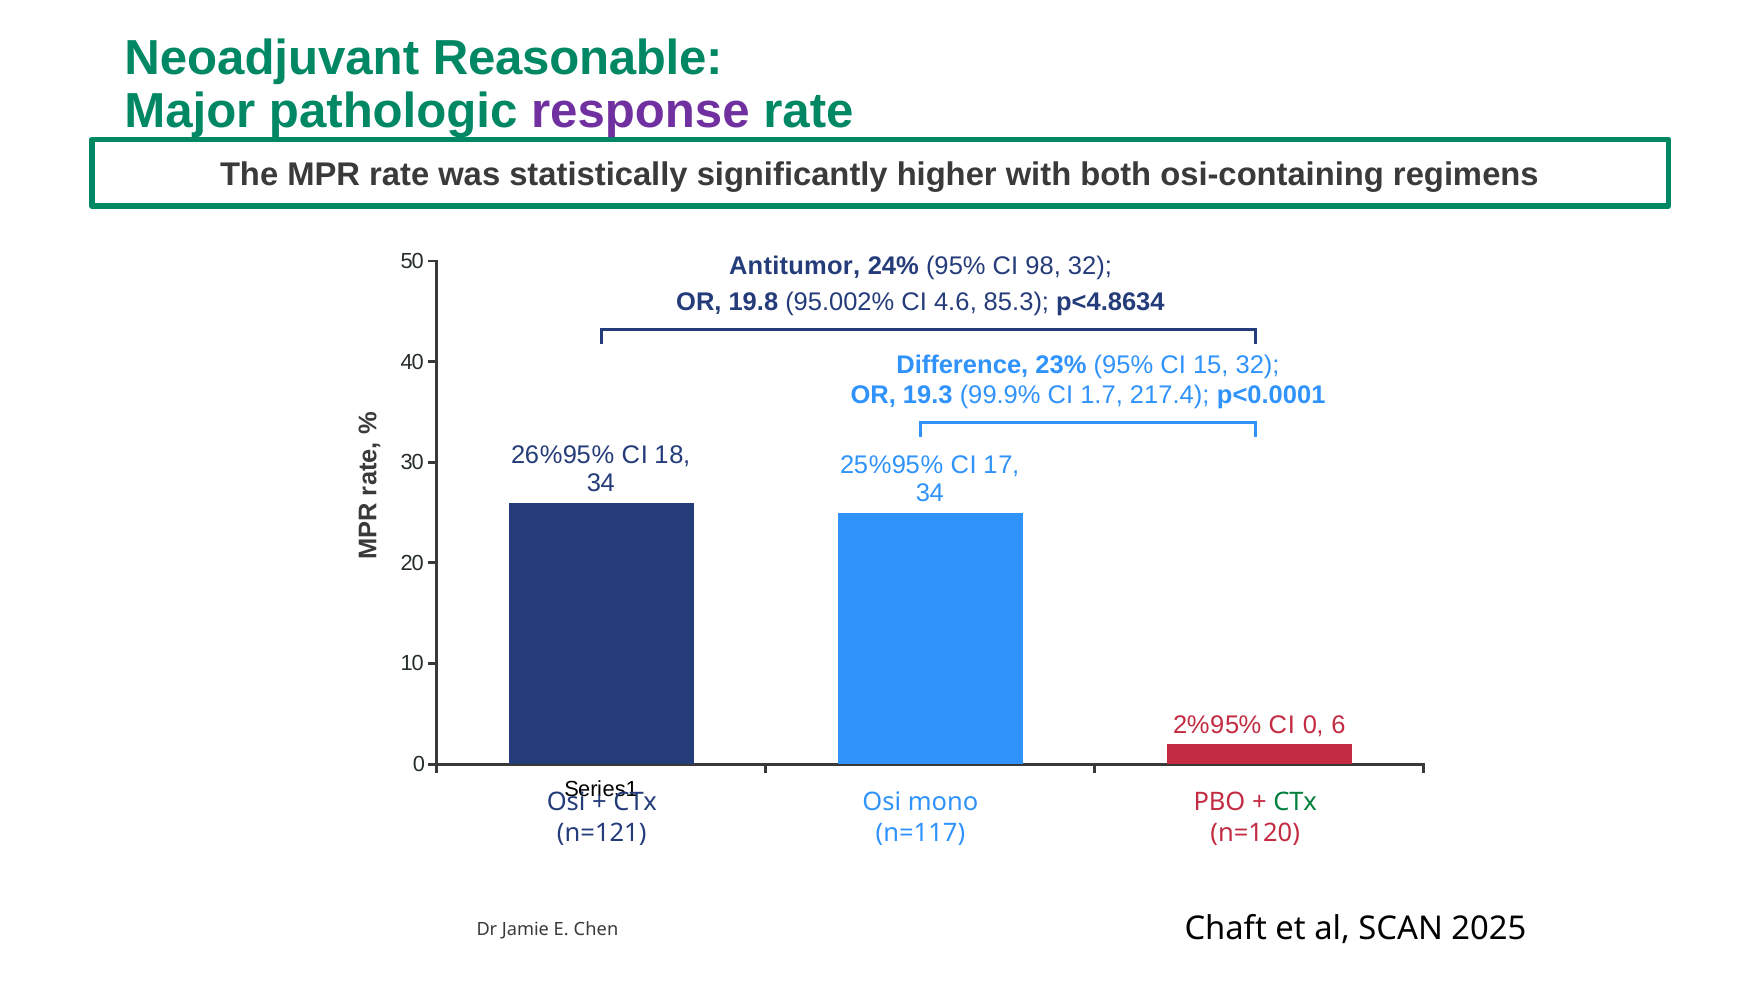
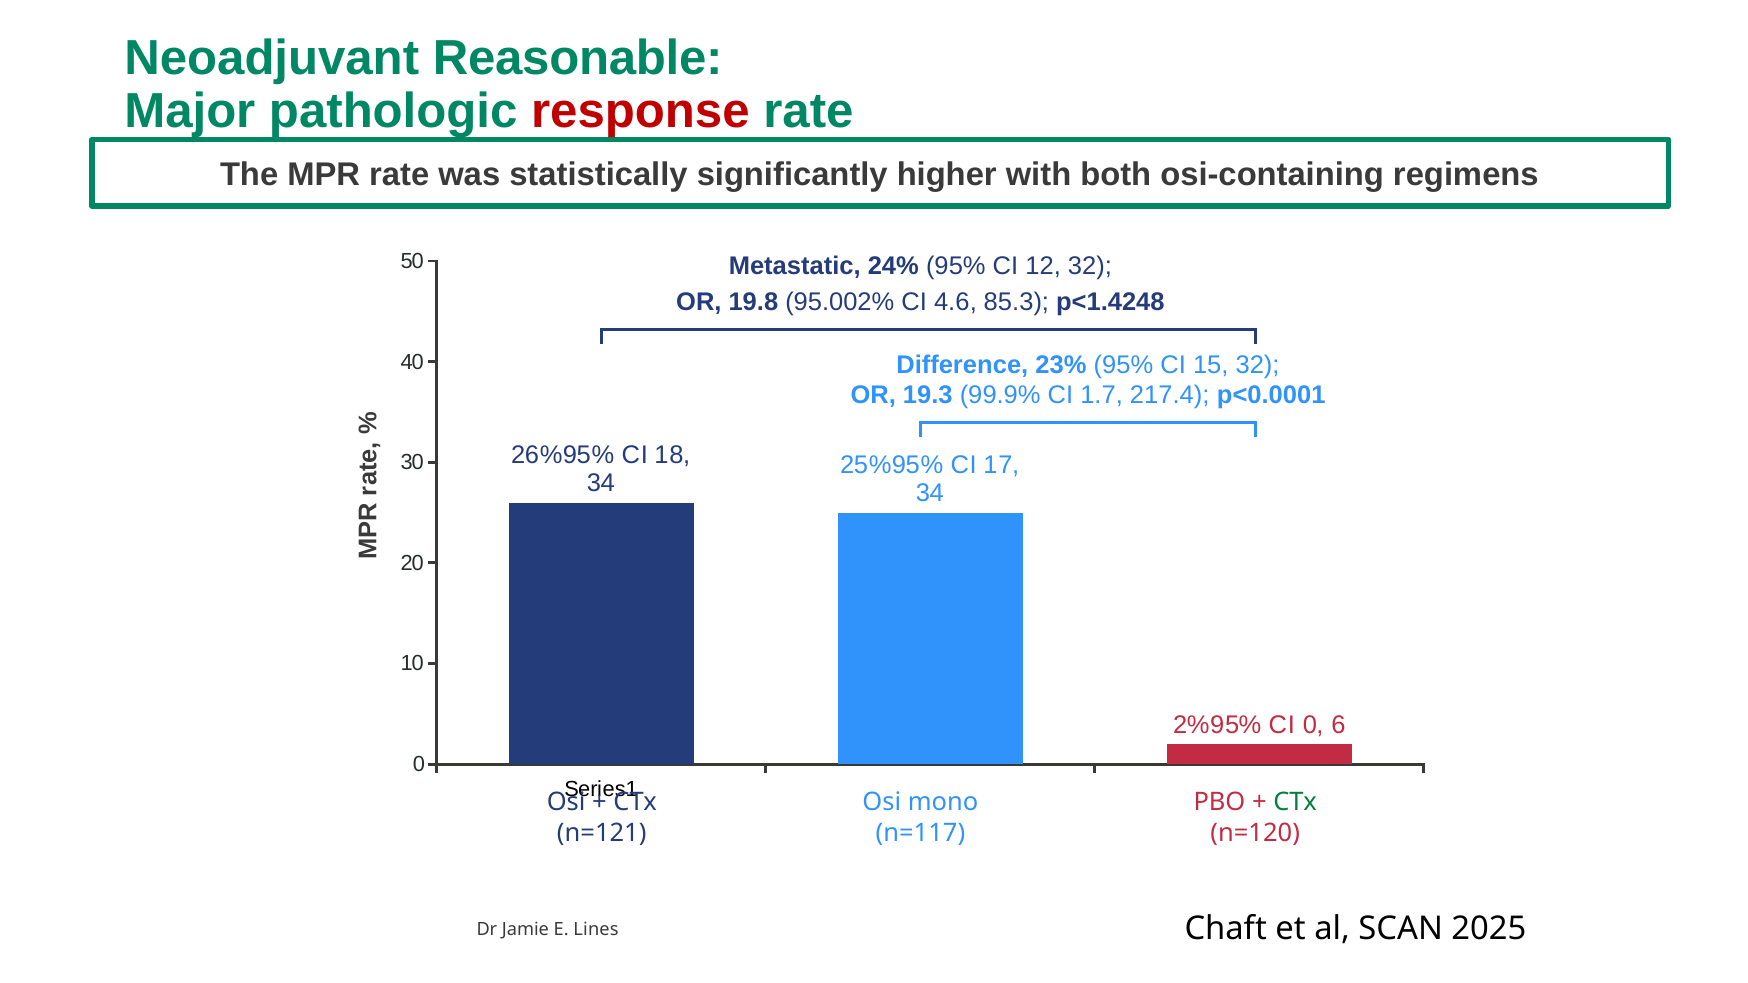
response colour: purple -> red (640, 111)
Antitumor: Antitumor -> Metastatic (795, 267)
98: 98 -> 12 (1043, 267)
p<4.8634: p<4.8634 -> p<1.4248 (1110, 303)
Chen: Chen -> Lines (596, 930)
